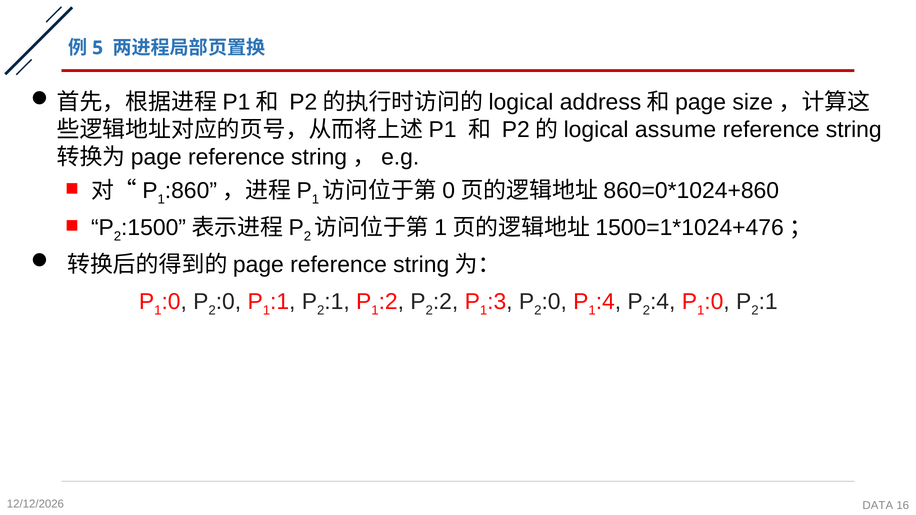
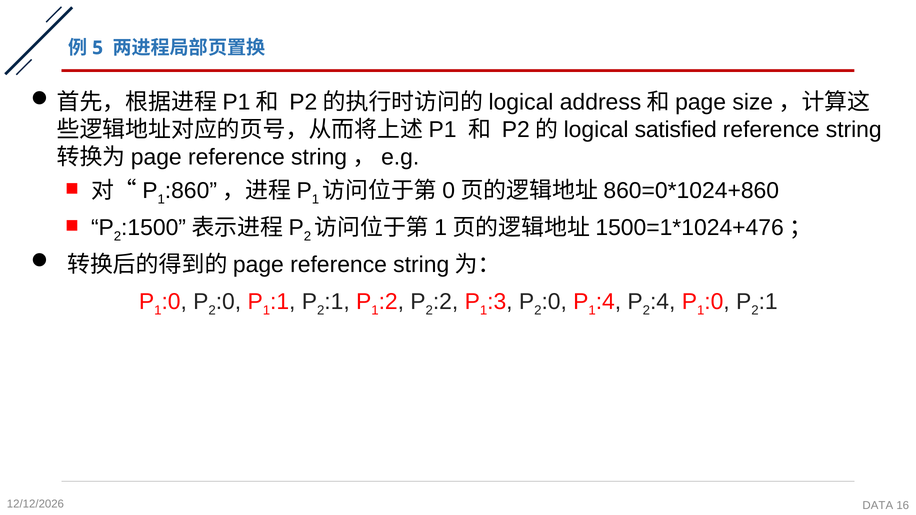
assume: assume -> satisfied (676, 130)
